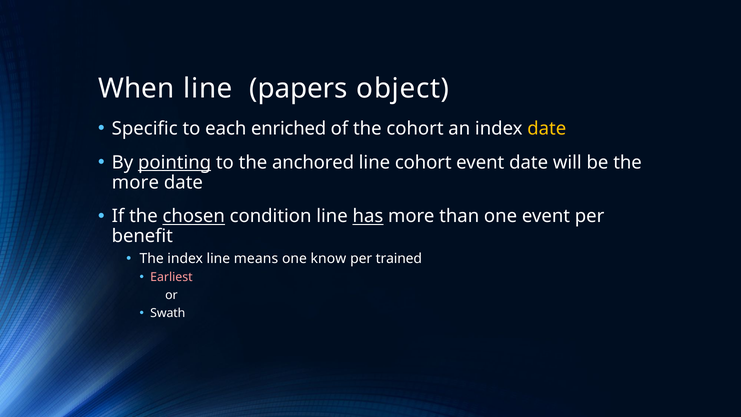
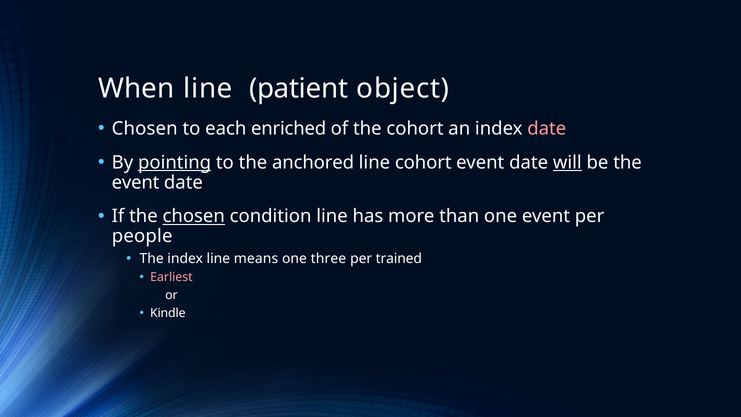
papers: papers -> patient (299, 89)
Specific: Specific -> Chosen (145, 129)
date colour: yellow -> pink (547, 129)
will underline: none -> present (567, 162)
more: more -> event (136, 182)
has underline: present -> none (368, 216)
benefit: benefit -> people (142, 236)
know: know -> three (328, 258)
Swath: Swath -> Kindle (168, 313)
